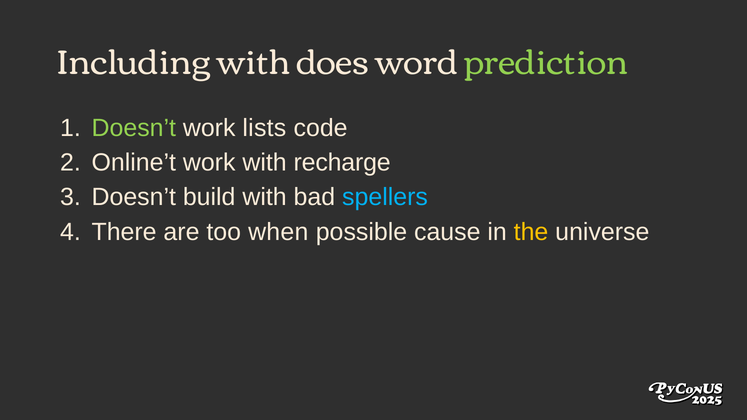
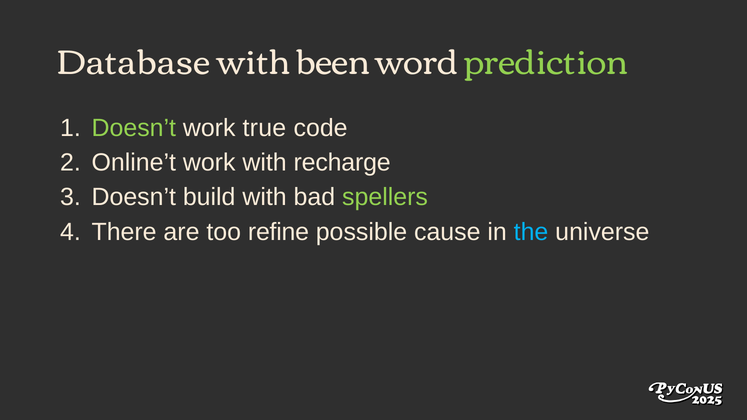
Including: Including -> Database (134, 63)
does: does -> been (333, 63)
lists: lists -> true (264, 128)
spellers colour: light blue -> light green (385, 197)
when: when -> refine (278, 232)
the colour: yellow -> light blue (531, 232)
